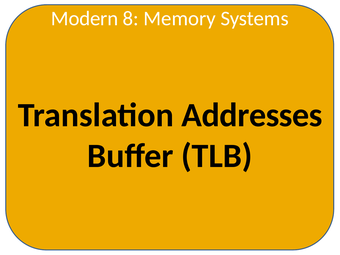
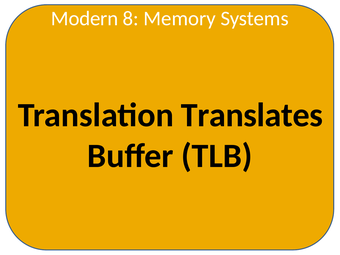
Addresses: Addresses -> Translates (252, 115)
